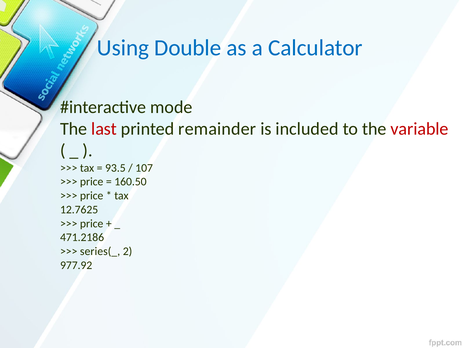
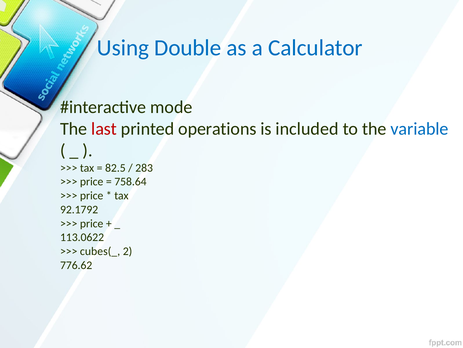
remainder: remainder -> operations (217, 129)
variable colour: red -> blue (420, 129)
93.5: 93.5 -> 82.5 (115, 167)
107: 107 -> 283 (144, 167)
160.50: 160.50 -> 758.64 (130, 181)
12.7625: 12.7625 -> 92.1792 (79, 209)
471.2186: 471.2186 -> 113.0622 (82, 237)
series(_: series(_ -> cubes(_ (100, 251)
977.92: 977.92 -> 776.62 (76, 265)
